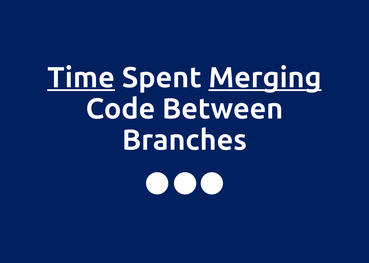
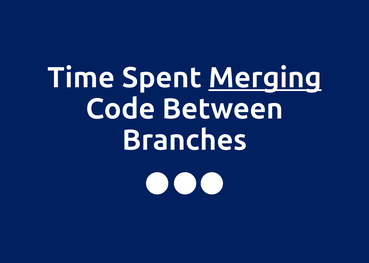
Time underline: present -> none (81, 78)
